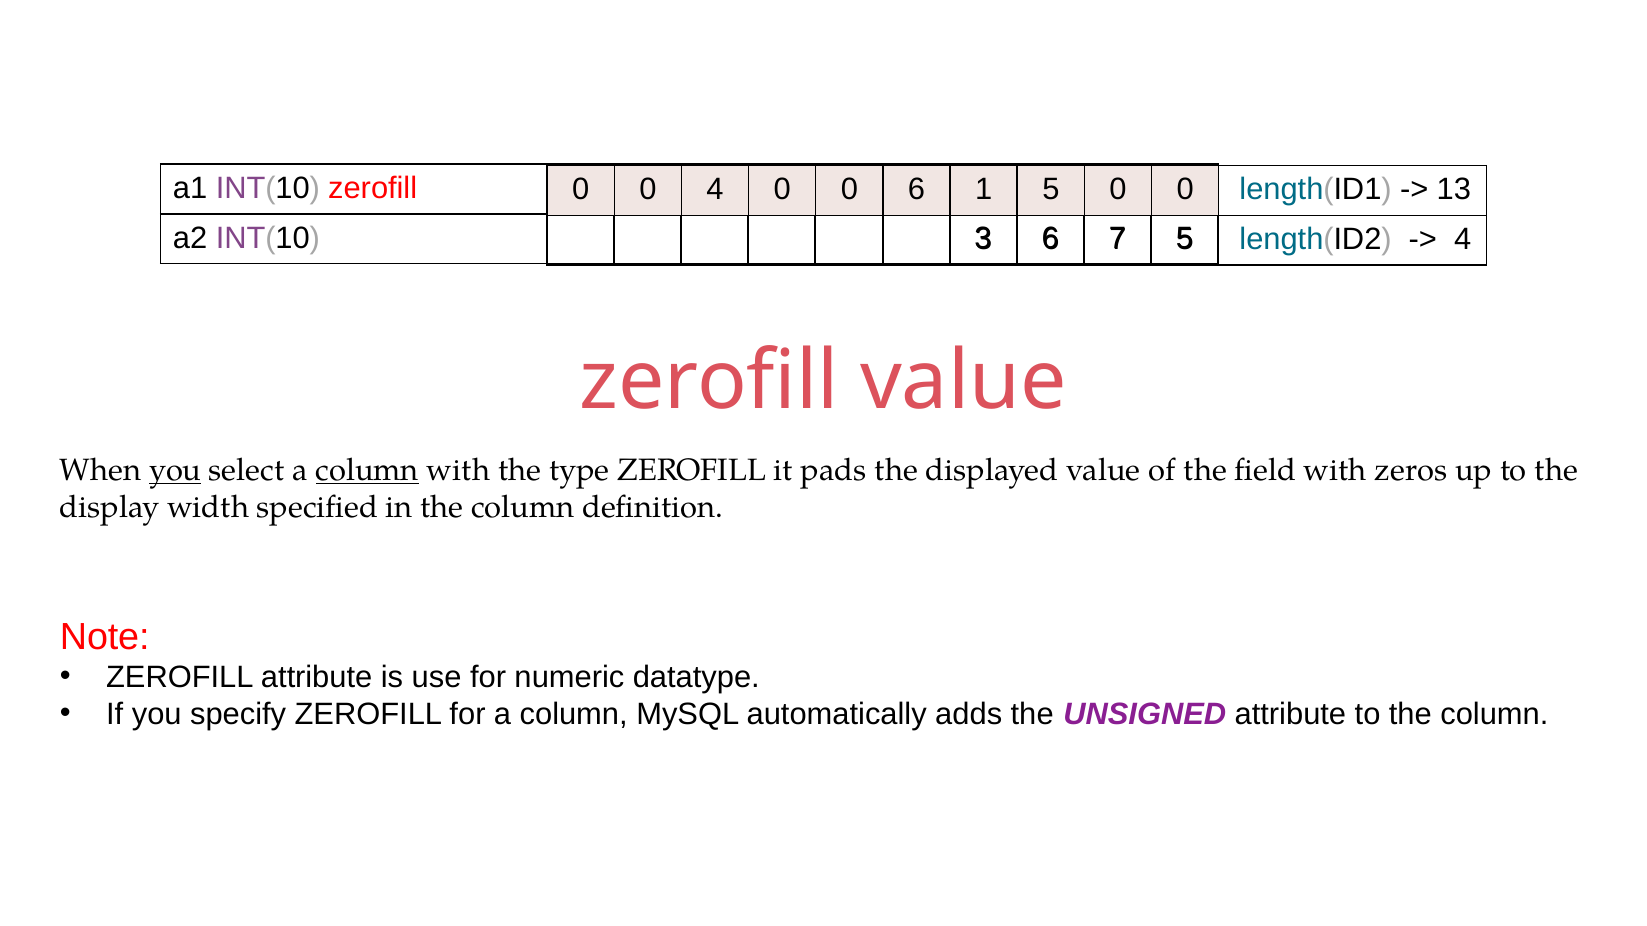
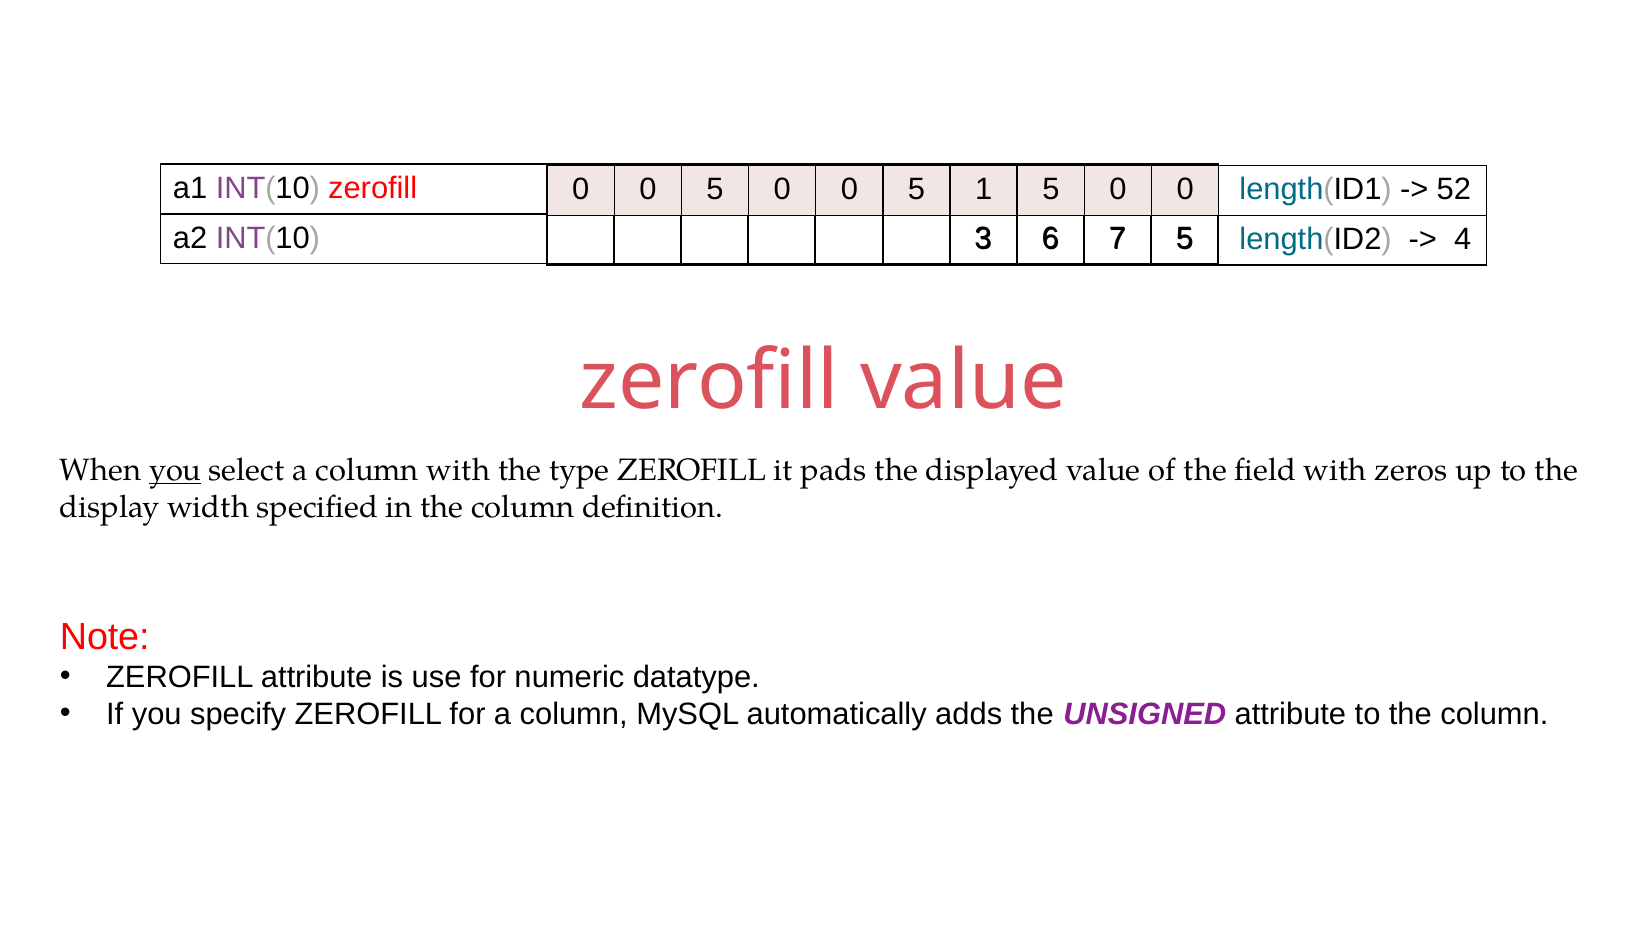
4: 4 -> 5 (715, 190)
6: 6 -> 5 (917, 190)
13: 13 -> 52 (1454, 190)
column underline: present -> none (367, 470)
